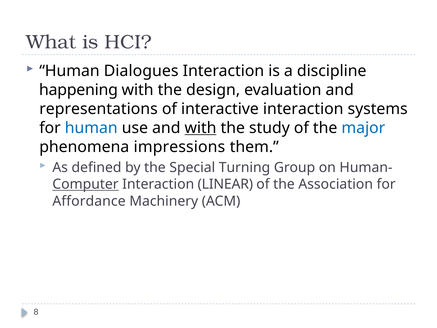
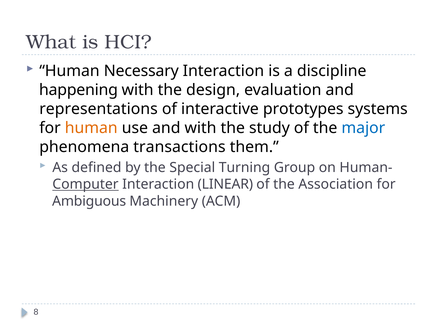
Dialogues: Dialogues -> Necessary (141, 71)
interactive interaction: interaction -> prototypes (303, 109)
human colour: blue -> orange (91, 128)
with underline: present -> none (200, 128)
impressions: impressions -> transactions (179, 147)
Affordance: Affordance -> Ambiguous (89, 201)
